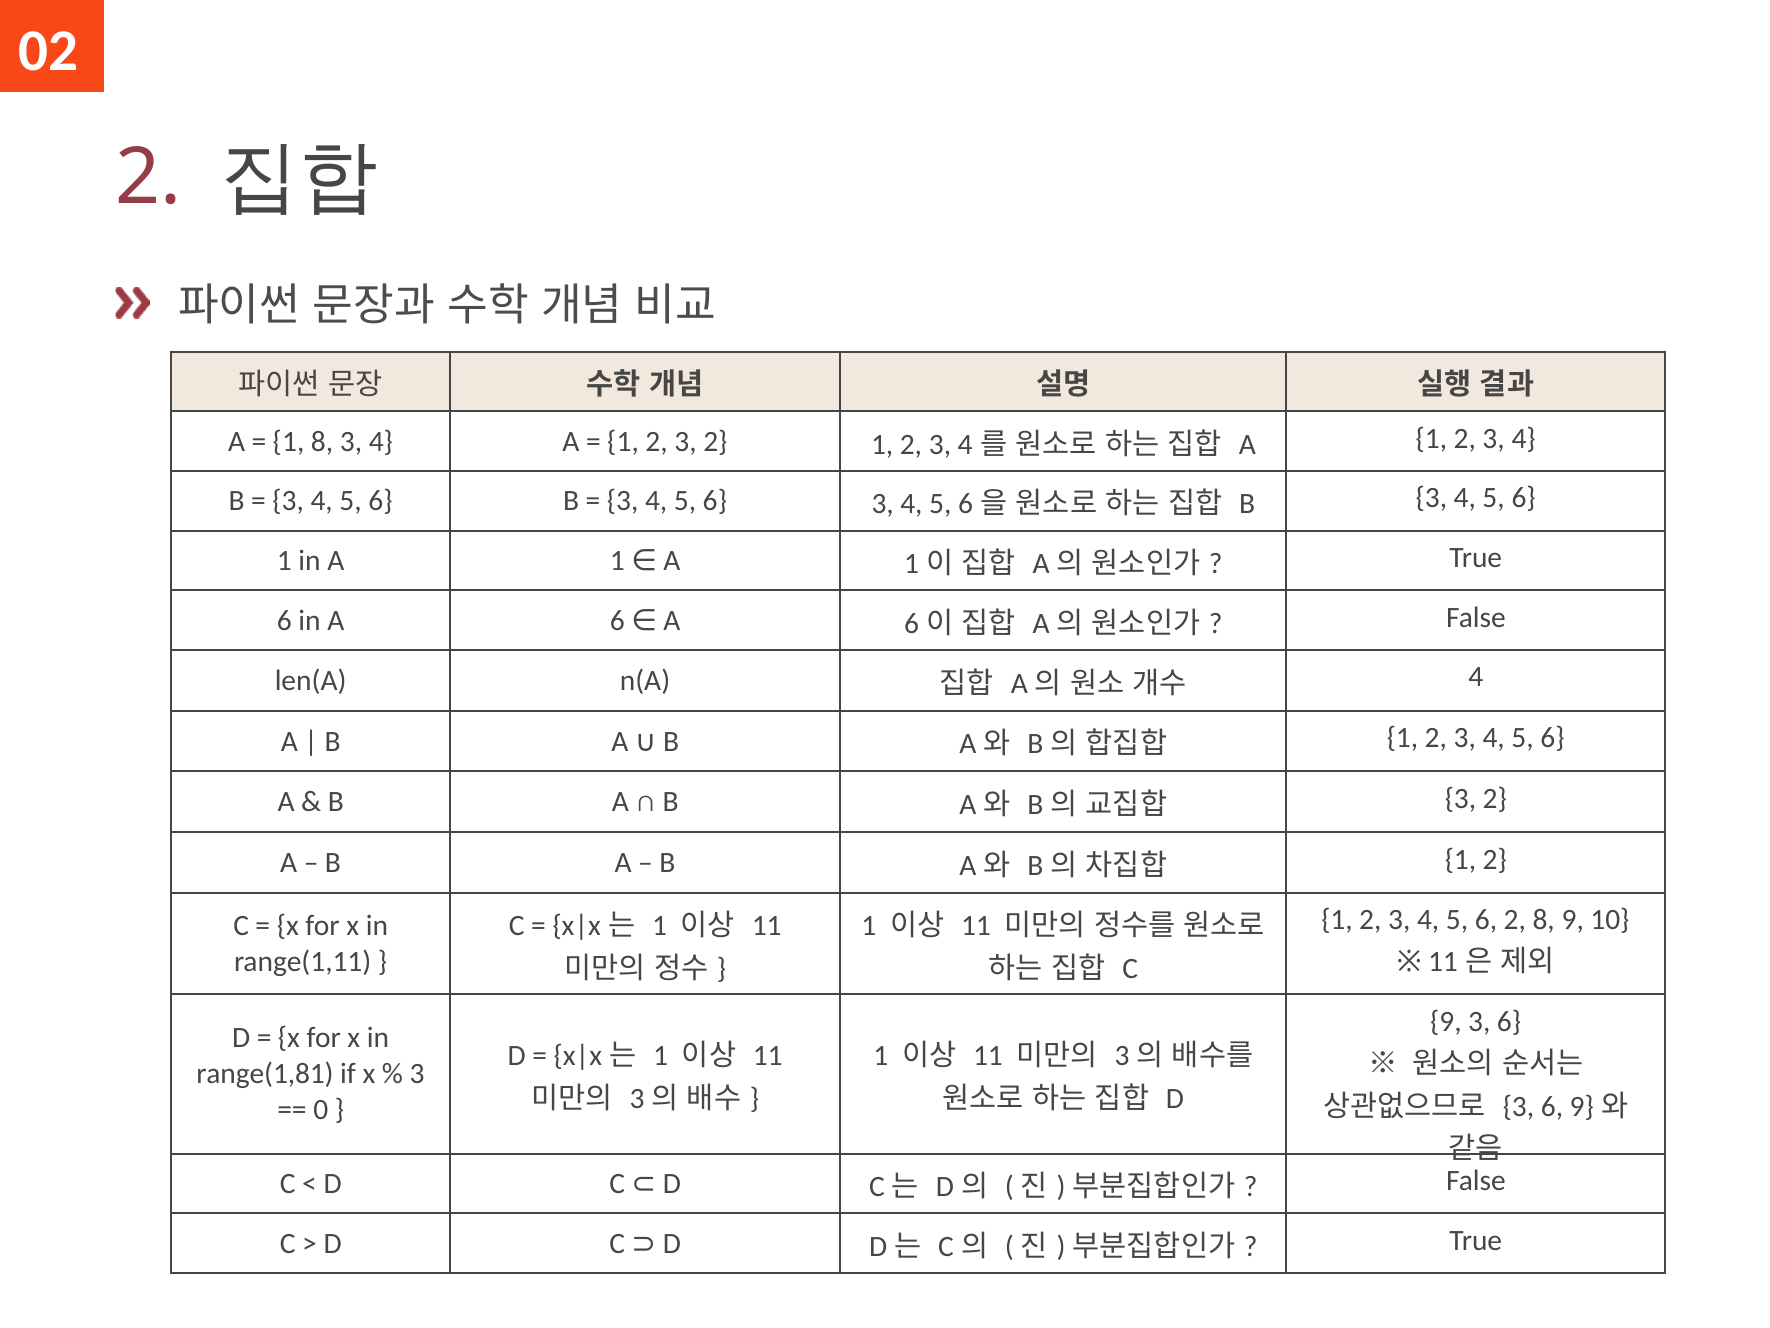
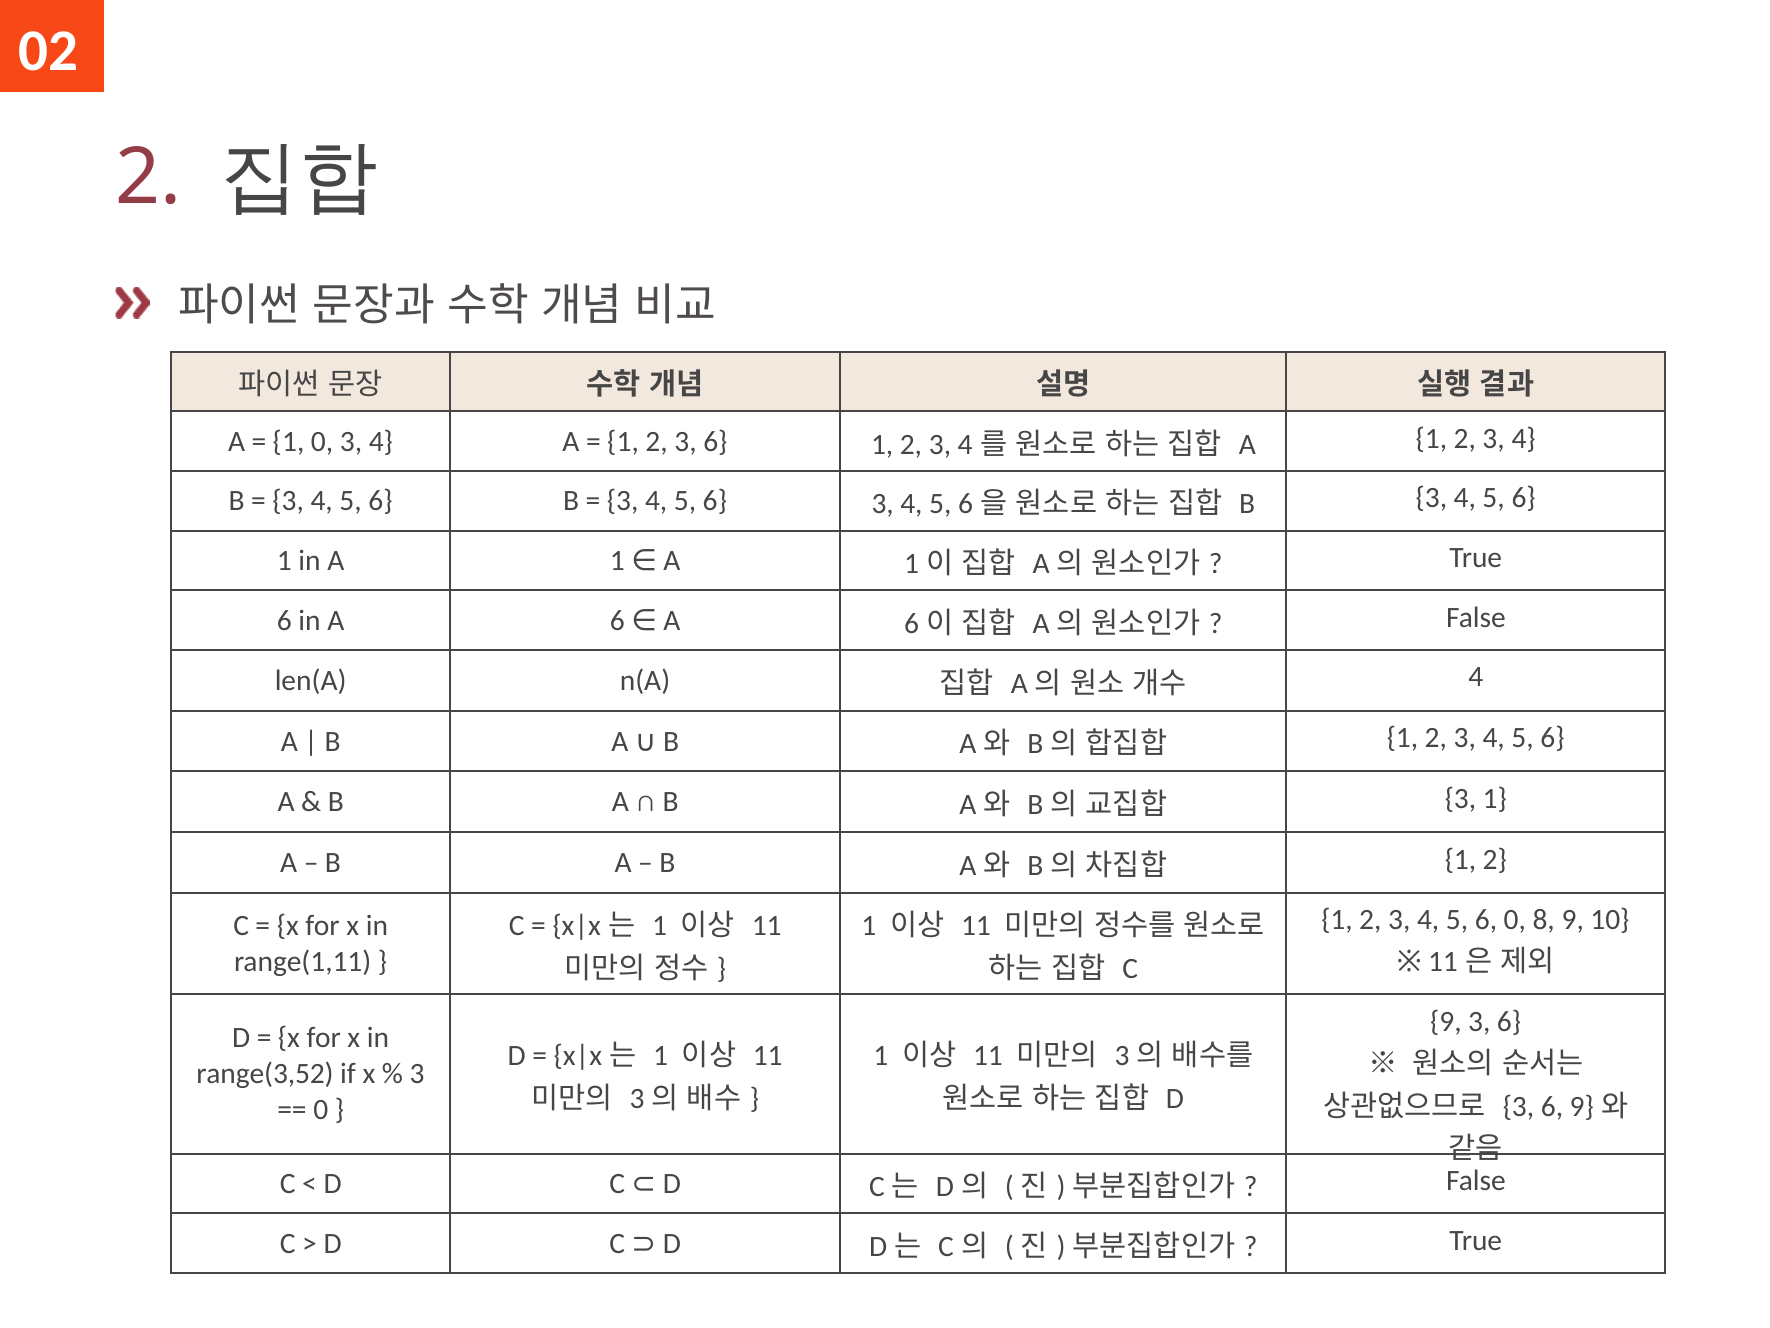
1 8: 8 -> 0 (322, 441)
2 3 2: 2 -> 6 (715, 441)
2: 2 -> 1 (1495, 798)
6 2: 2 -> 0 (1515, 920)
range(1,81: range(1,81 -> range(3,52 (265, 1074)
